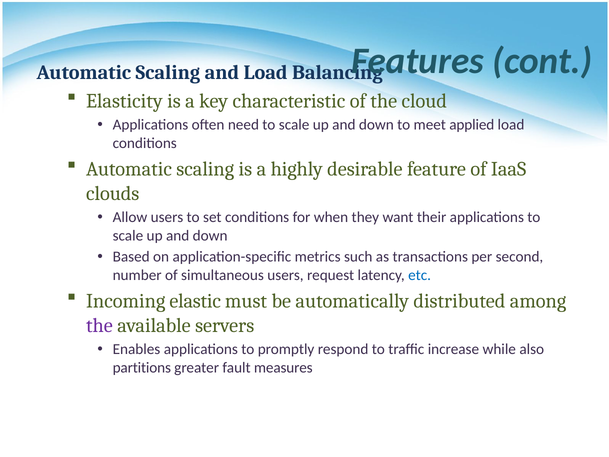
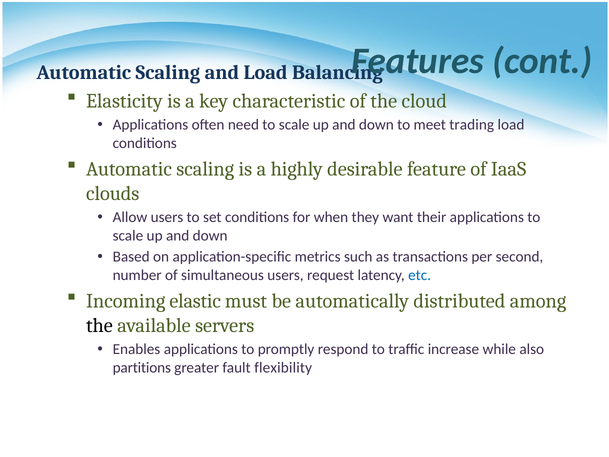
applied: applied -> trading (472, 125)
the colour: purple -> black (99, 325)
measures: measures -> flexibility (283, 367)
